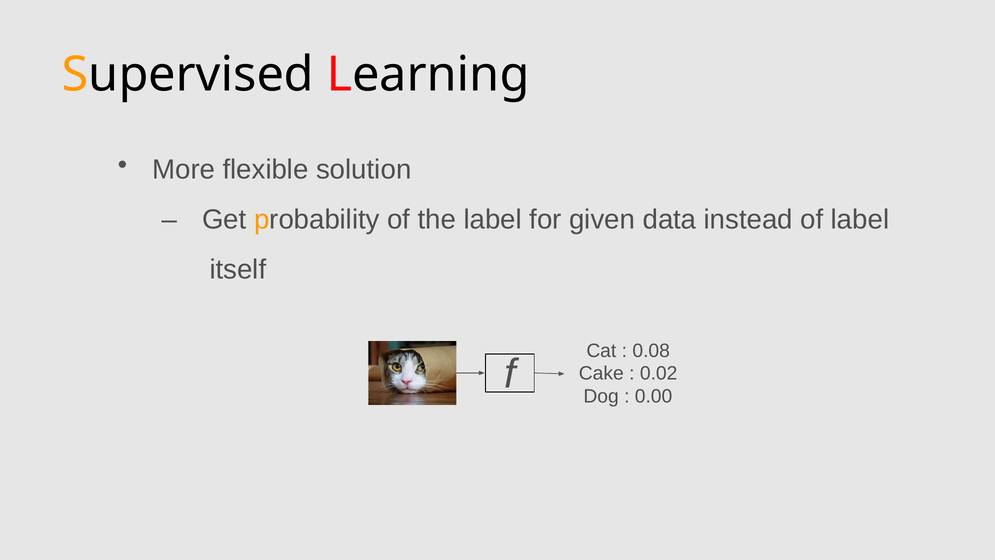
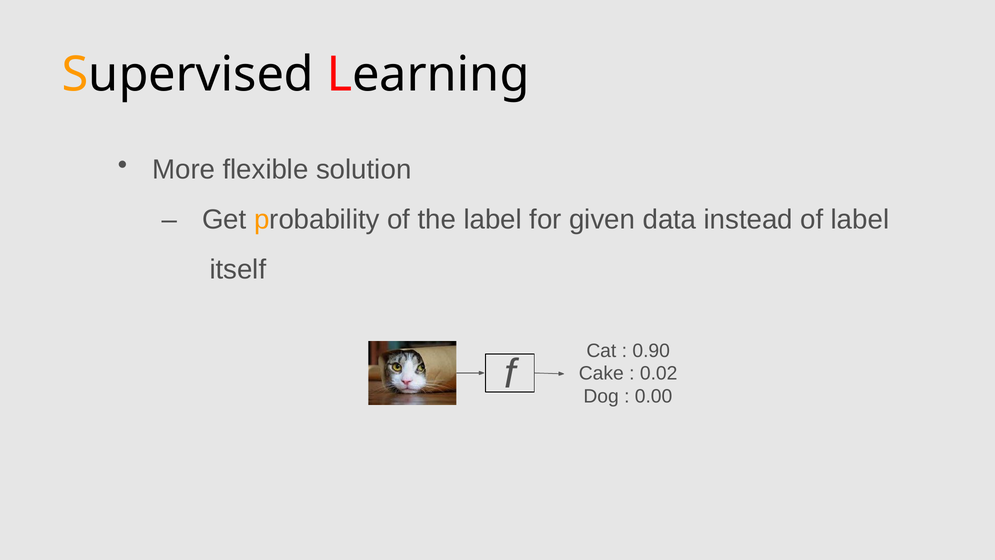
0.08: 0.08 -> 0.90 (651, 350)
